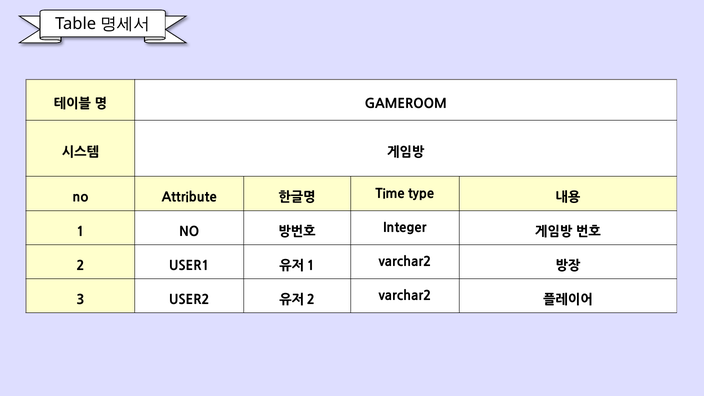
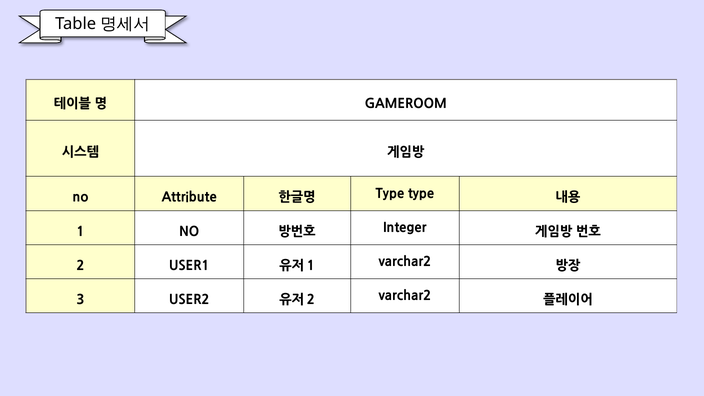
Time: Time -> Type (390, 194)
